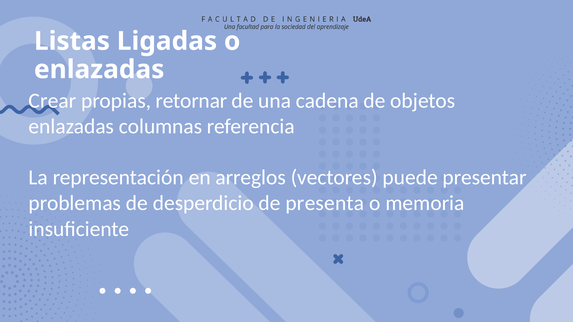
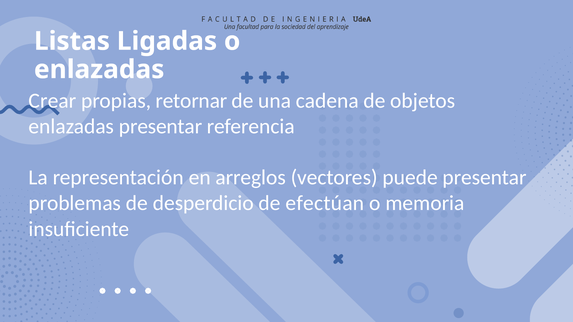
enlazadas columnas: columnas -> presentar (161, 127)
presenta: presenta -> efectúan (325, 203)
